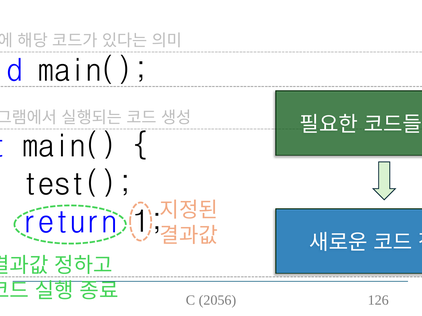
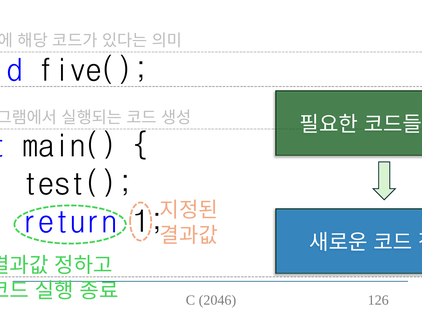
main(: main( -> five( (94, 70)
2056: 2056 -> 2046 (217, 301)
